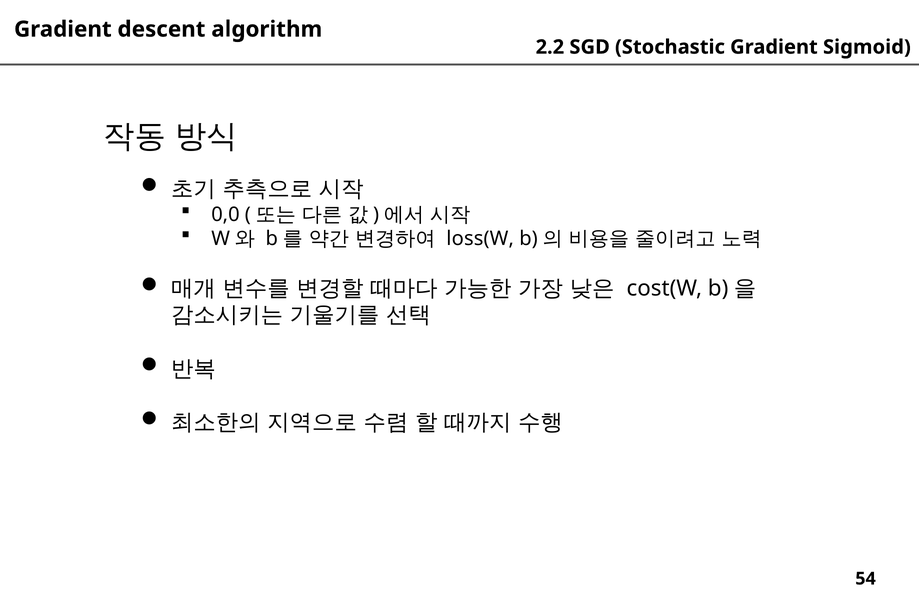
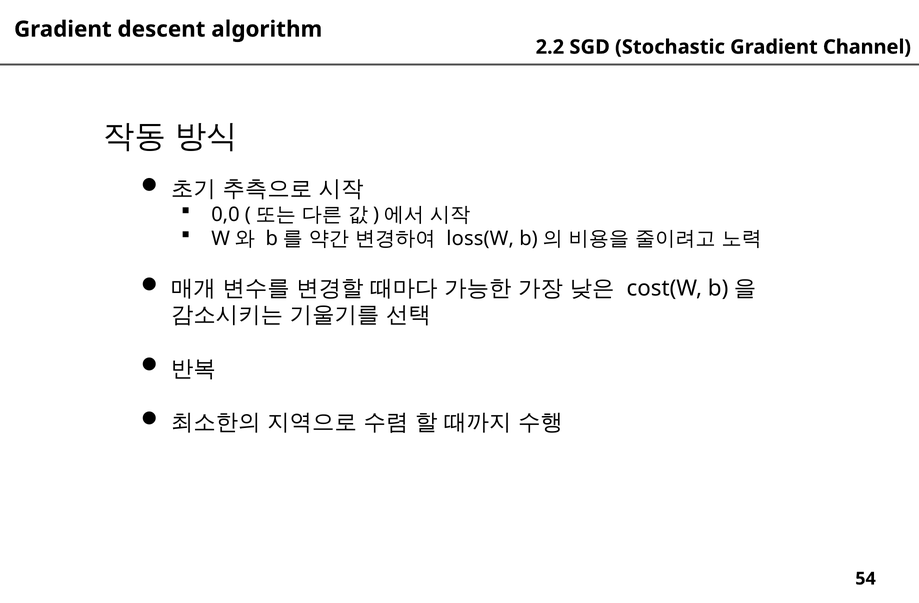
Sigmoid: Sigmoid -> Channel (867, 47)
